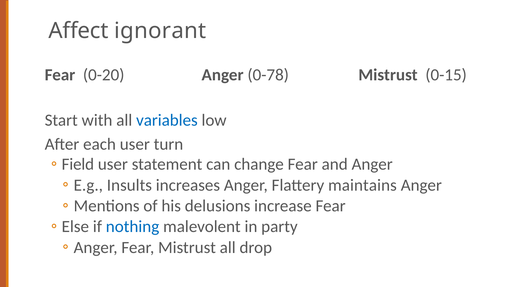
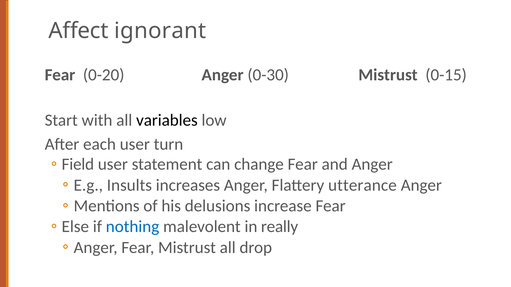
0-78: 0-78 -> 0-30 (268, 75)
variables colour: blue -> black (167, 121)
maintains: maintains -> utterance (362, 185)
party: party -> really (280, 227)
